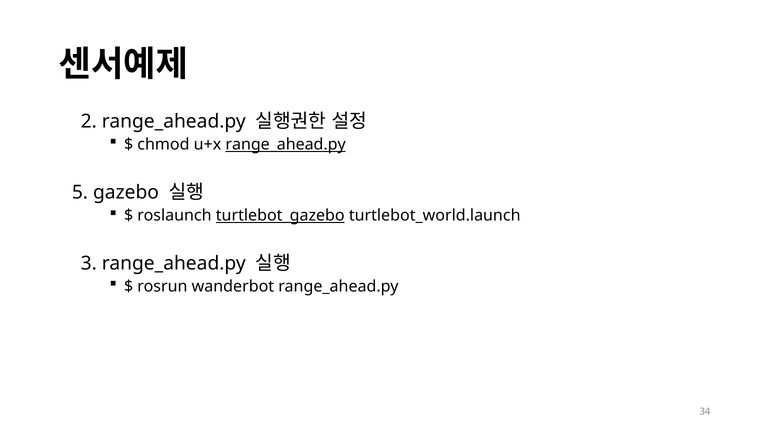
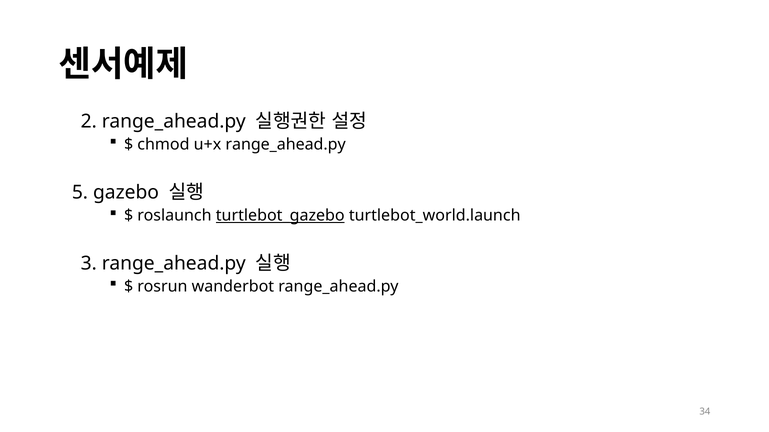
range_ahead.py underline: present -> none (286, 145)
